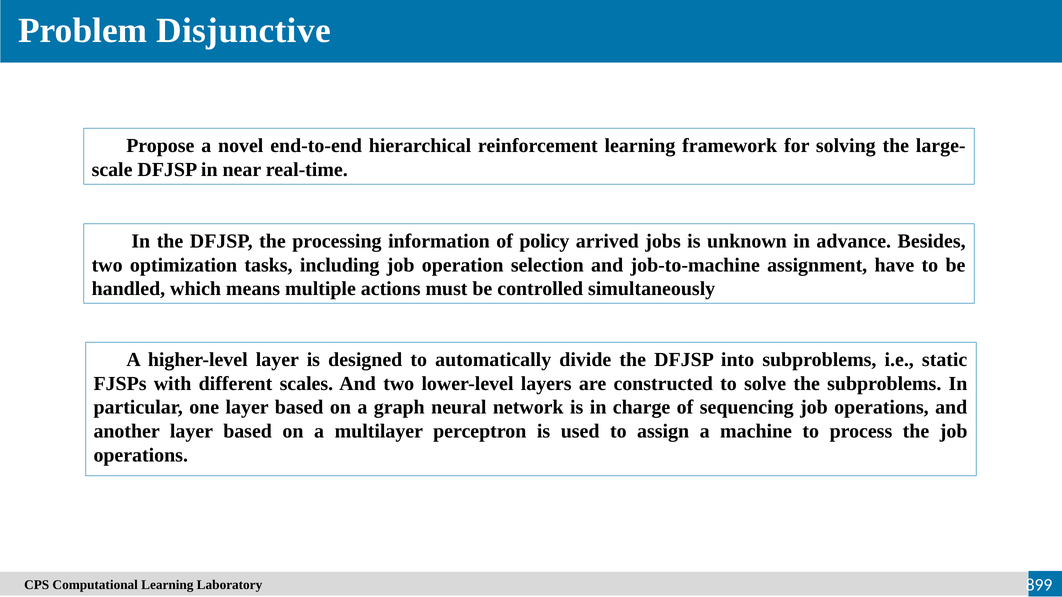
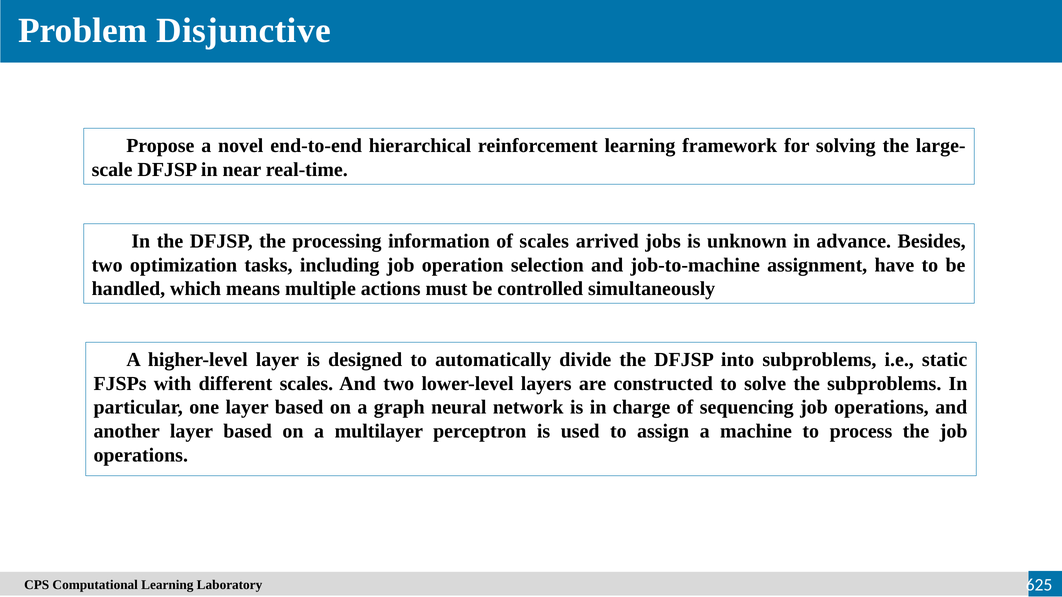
of policy: policy -> scales (544, 241)
899: 899 -> 625 (1039, 585)
